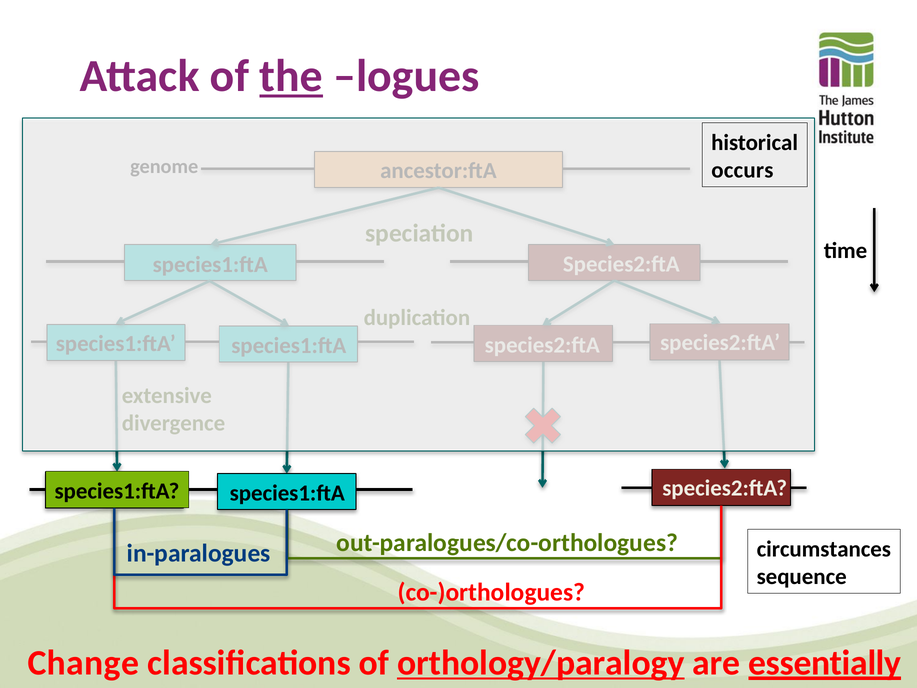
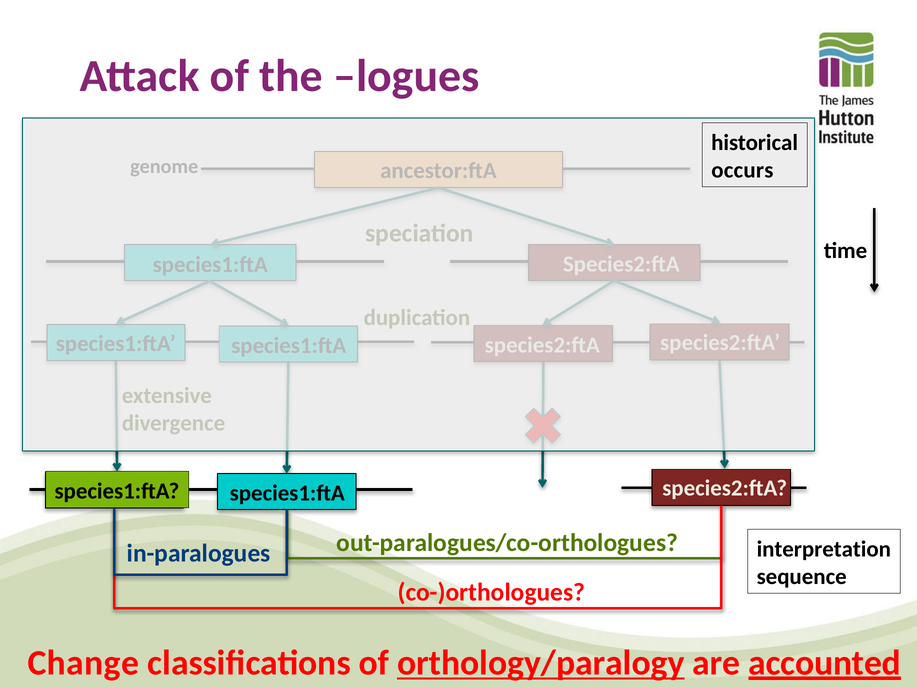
the underline: present -> none (291, 76)
circumstances: circumstances -> interpretation (824, 549)
essentially: essentially -> accounted (825, 663)
